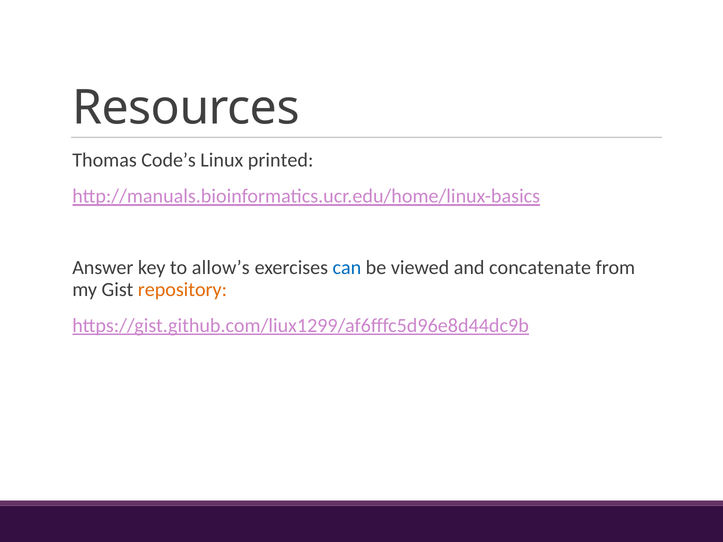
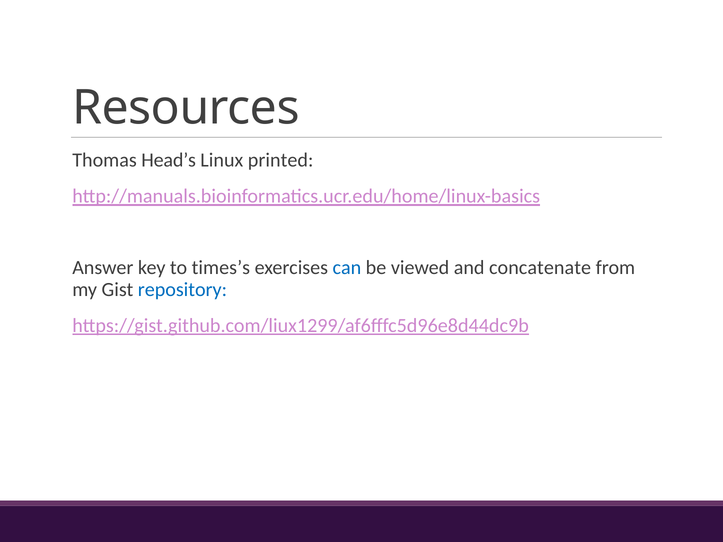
Code’s: Code’s -> Head’s (169, 160)
allow’s: allow’s -> times’s (221, 268)
repository colour: orange -> blue (182, 290)
